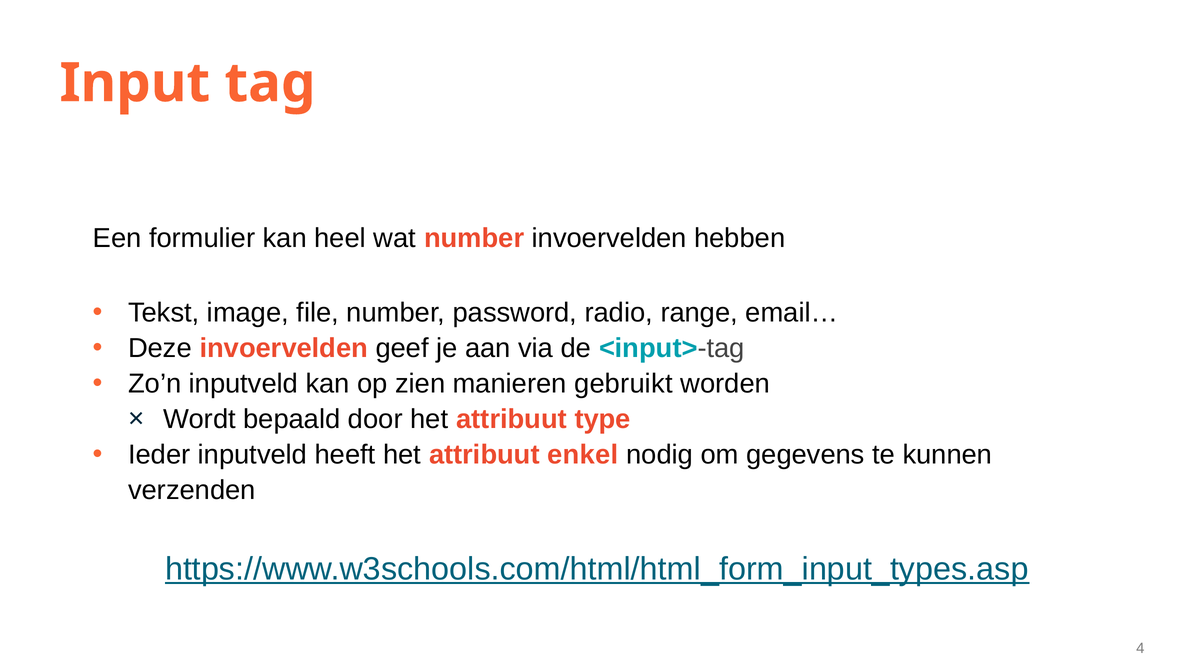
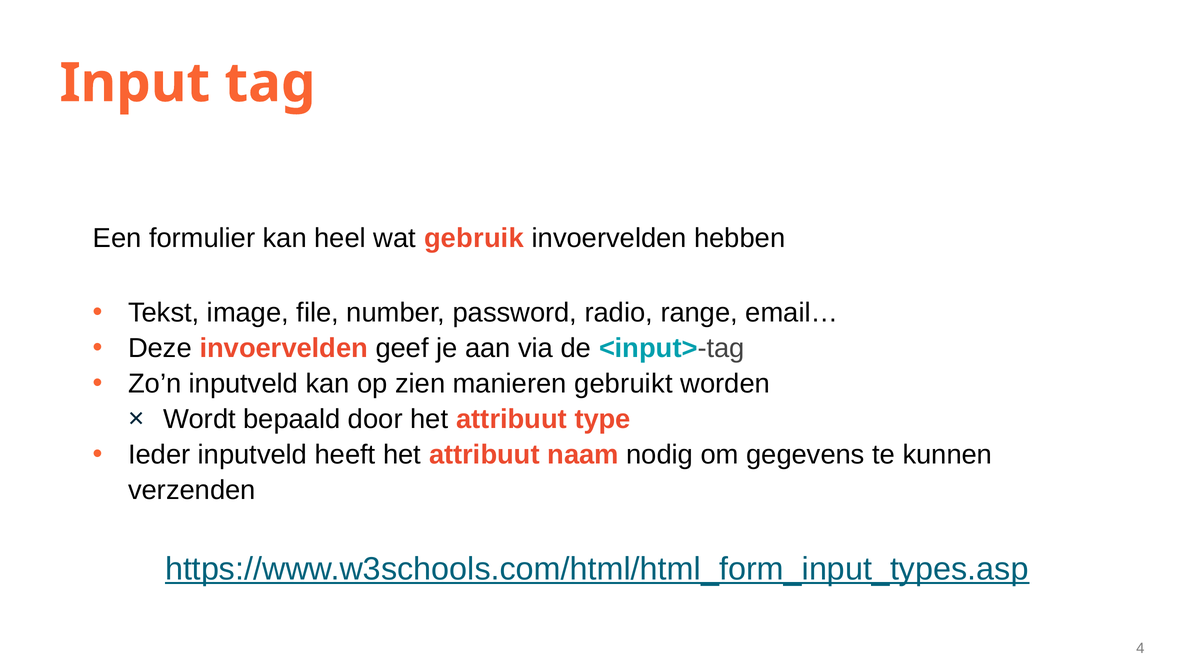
wat number: number -> gebruik (474, 238)
enkel: enkel -> naam (583, 455)
